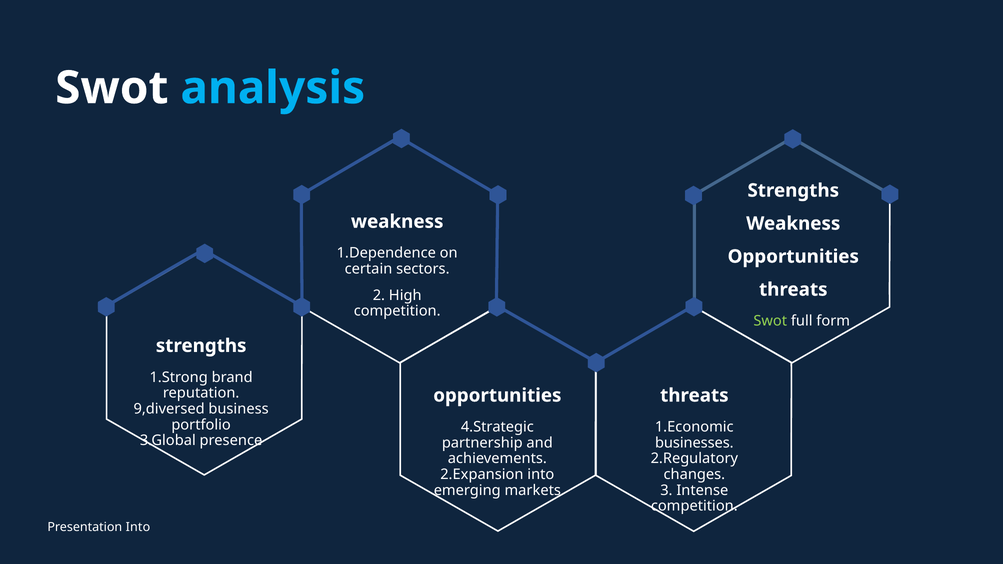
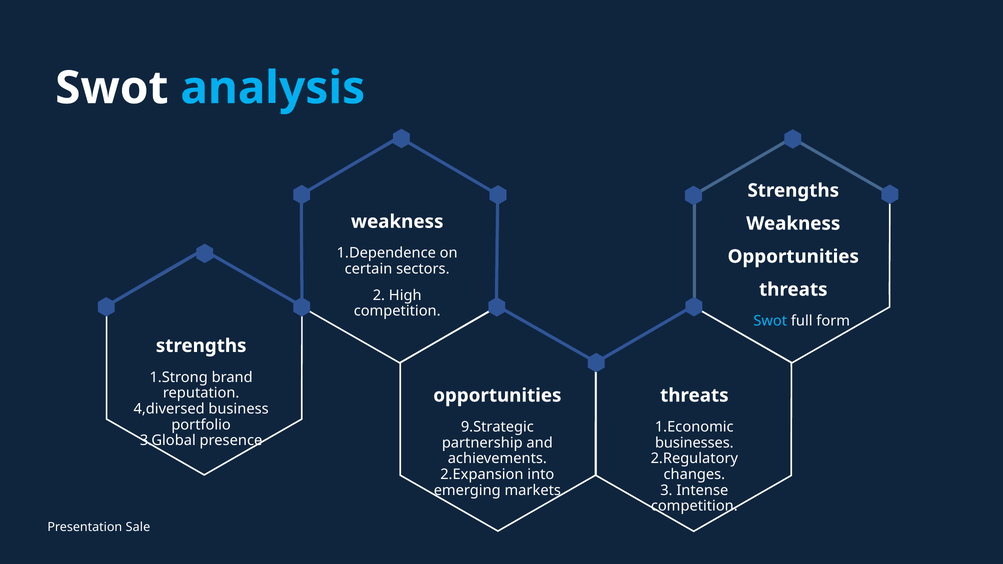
Swot colour: light green -> light blue (770, 321)
9,diversed: 9,diversed -> 4,diversed (169, 409)
4.Strategic: 4.Strategic -> 9.Strategic (497, 427)
Presentation Into: Into -> Sale (138, 527)
